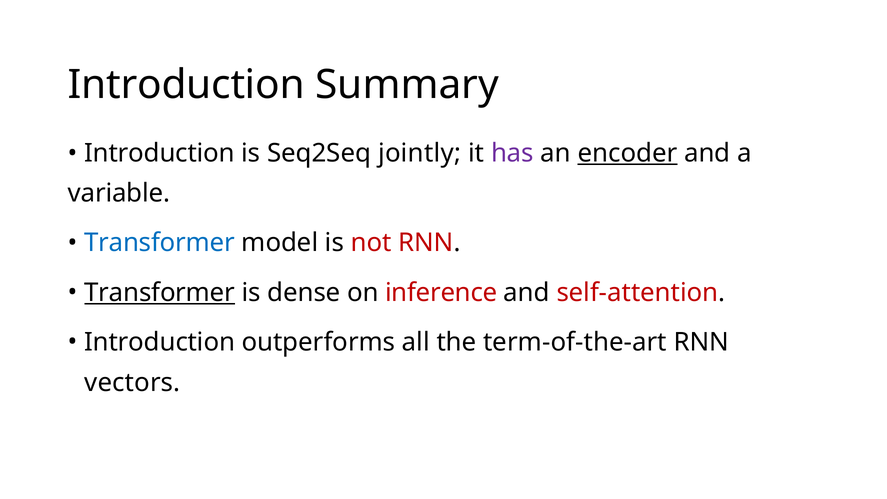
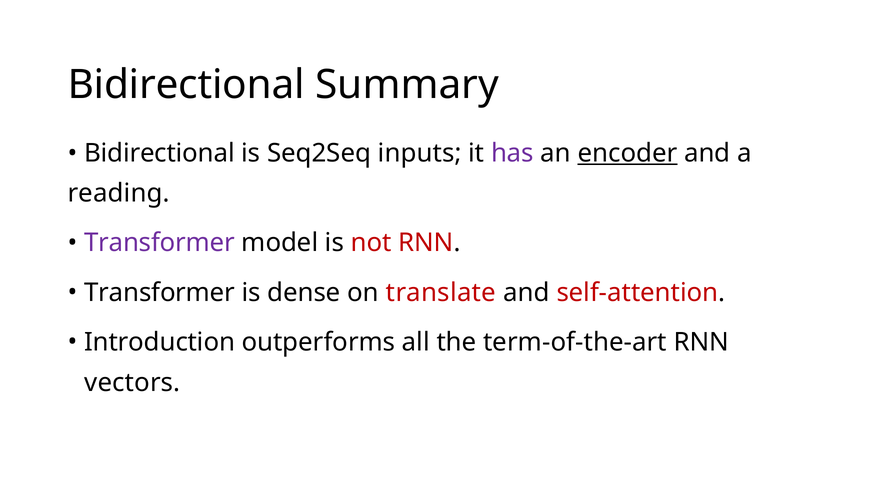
Introduction: Introduction -> Bidirectional (186, 85)
Introduction: Introduction -> Bidirectional (159, 153)
jointly: jointly -> inputs (420, 153)
variable: variable -> reading (119, 193)
Transformer colour: blue -> purple (159, 243)
Transformer underline: present -> none (160, 293)
inference: inference -> translate (441, 293)
